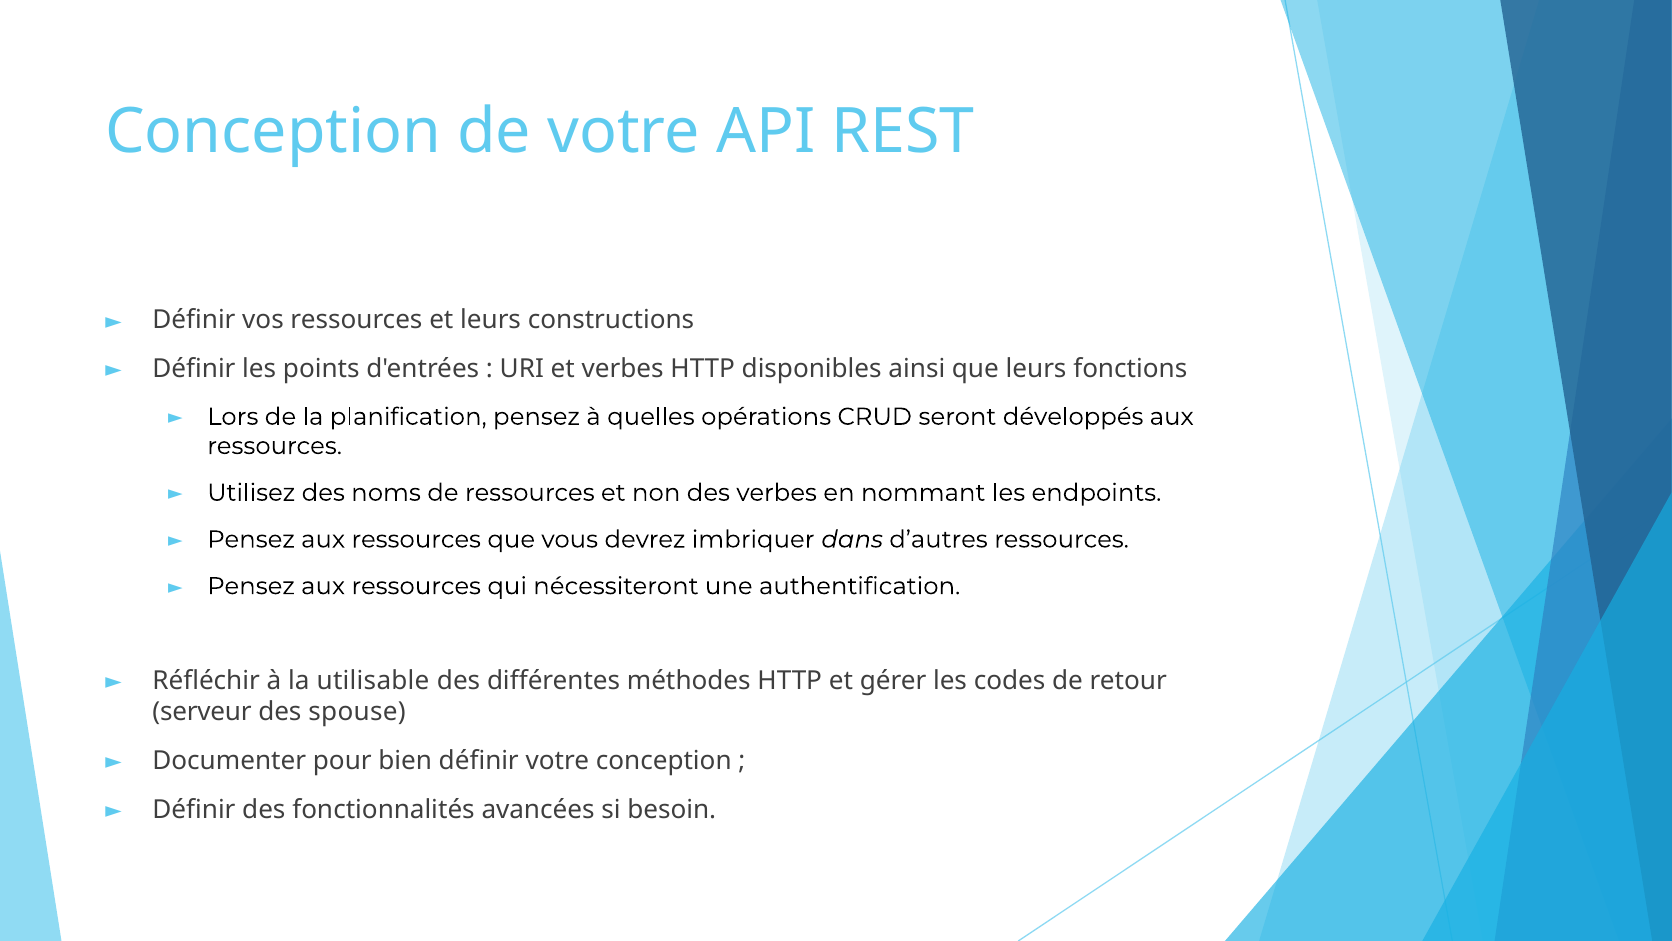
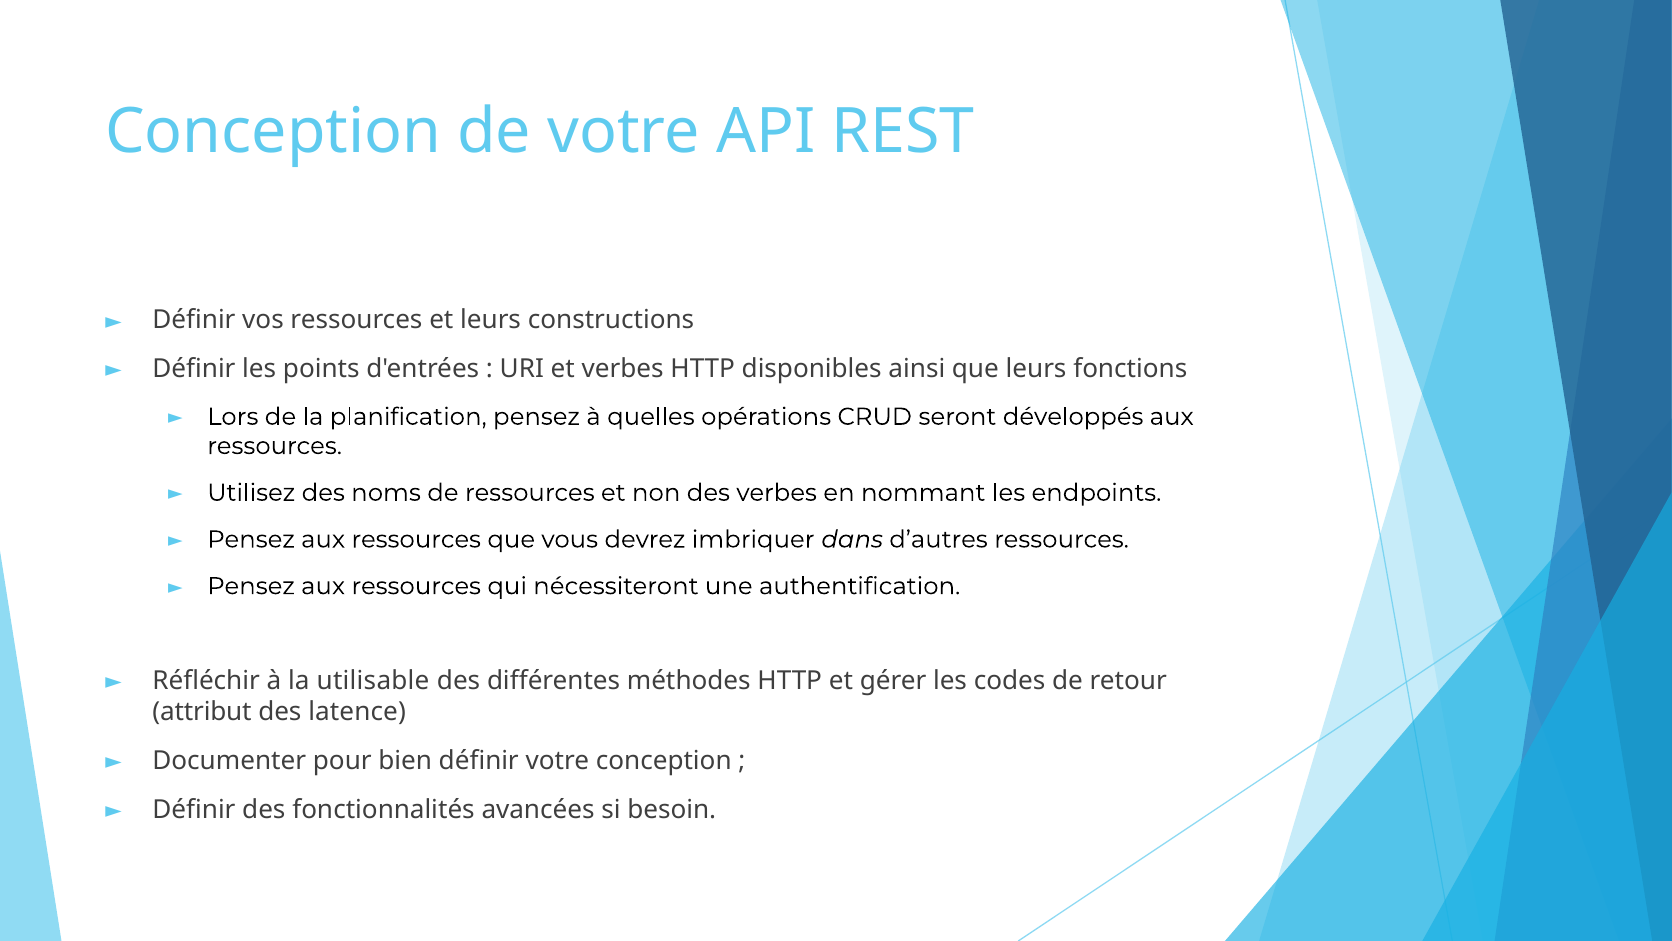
serveur: serveur -> attribut (202, 712)
spouse: spouse -> latence (357, 712)
